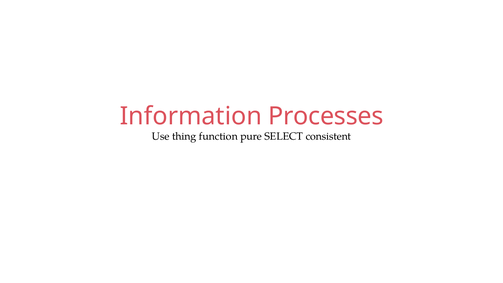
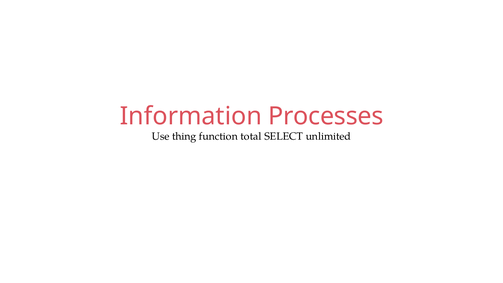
pure: pure -> total (251, 137)
consistent: consistent -> unlimited (328, 137)
